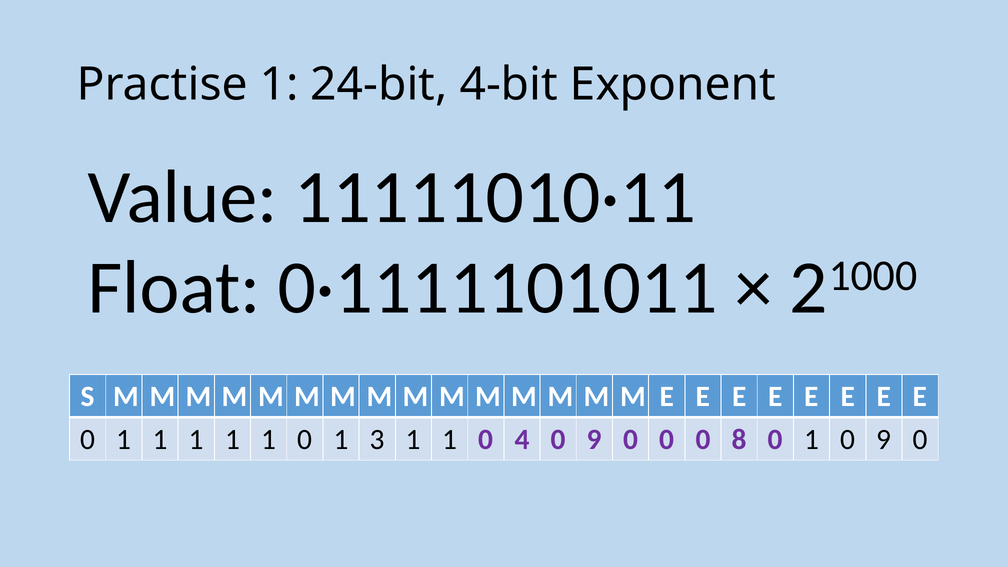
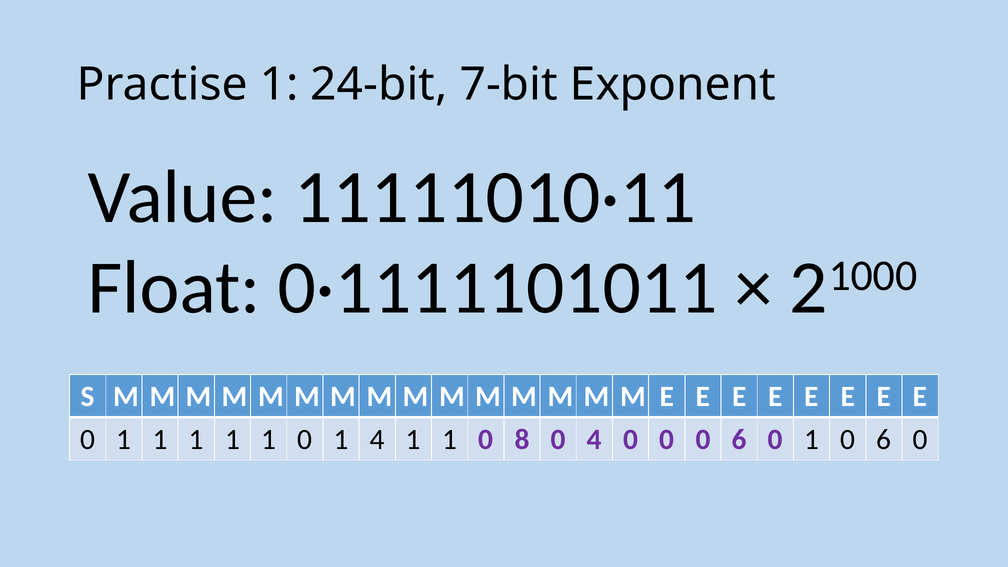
4-bit: 4-bit -> 7-bit (509, 85)
1 3: 3 -> 4 (377, 439)
4: 4 -> 8 (522, 439)
9: 9 -> 4 (594, 439)
0 0 8: 8 -> 6 (739, 439)
1 0 9: 9 -> 6 (884, 439)
